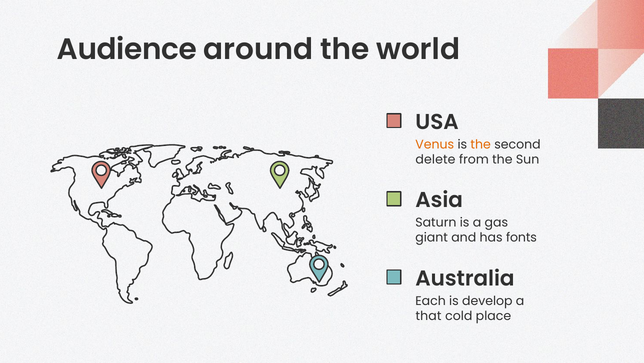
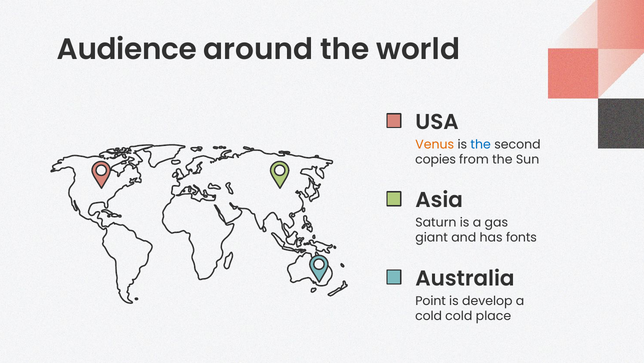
the colour: orange -> blue (481, 144)
delete: delete -> copies (436, 159)
Each: Each -> Point (431, 300)
that: that -> cold (429, 315)
